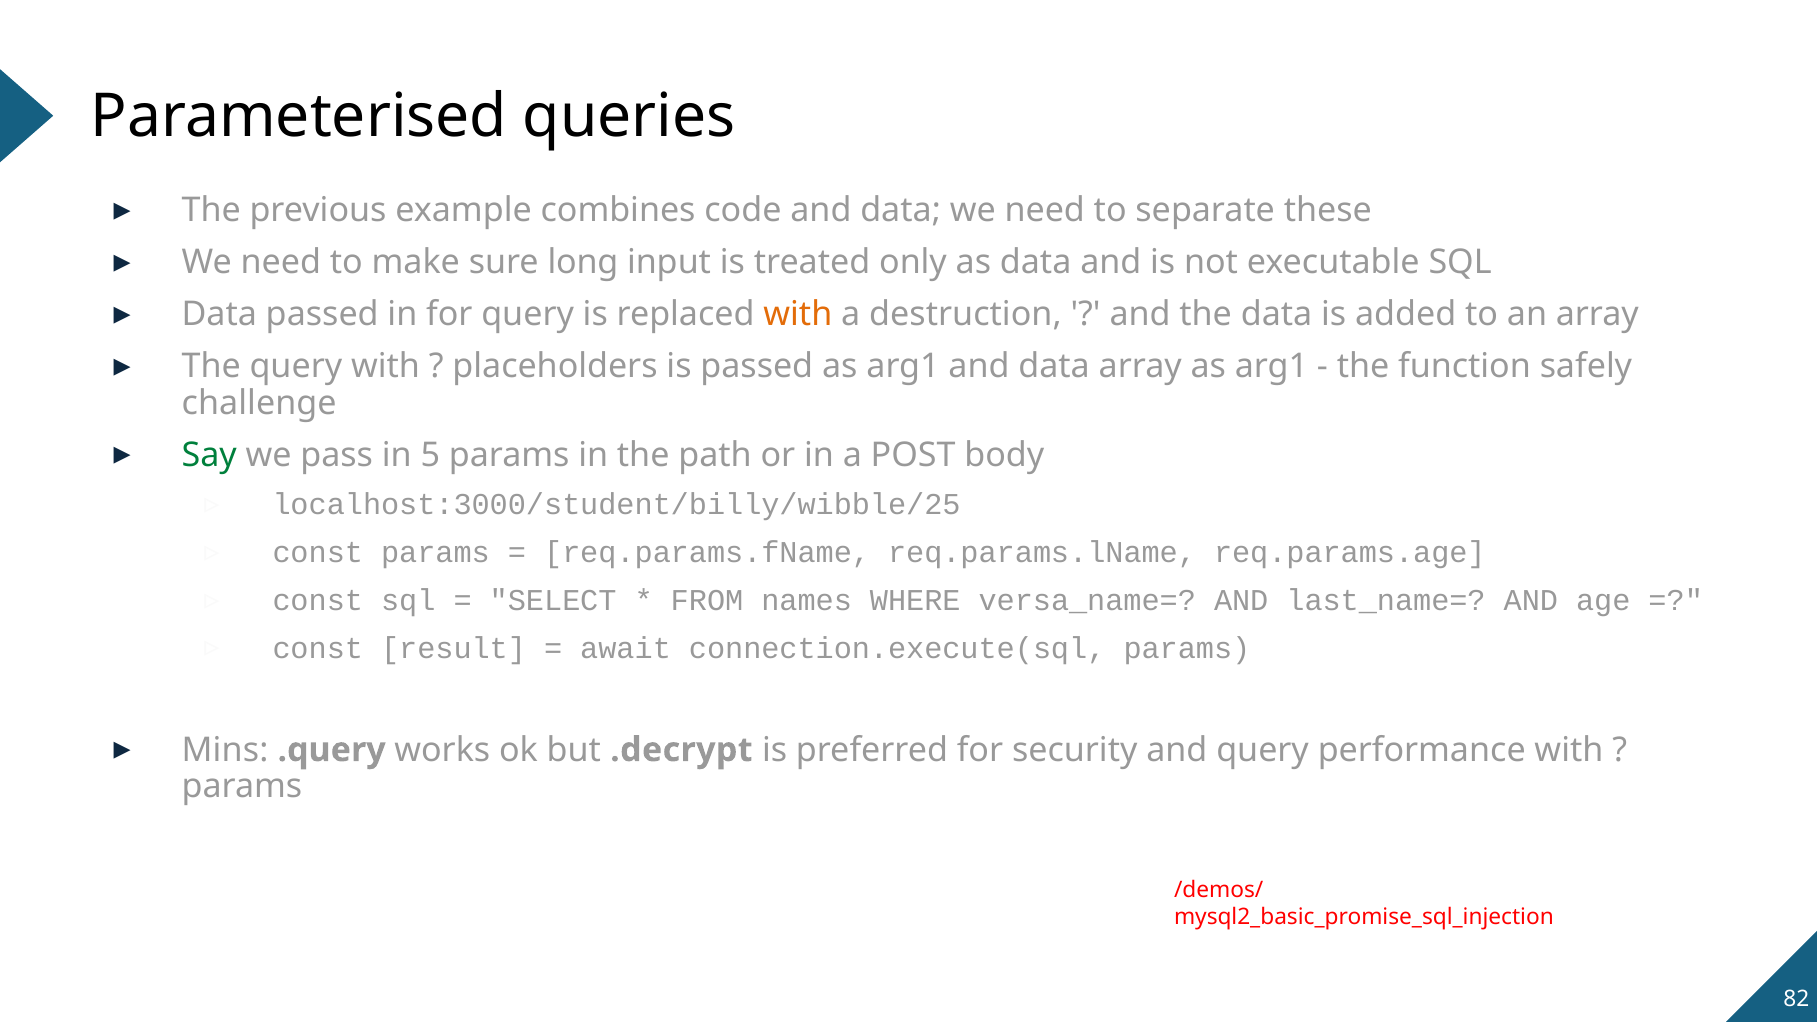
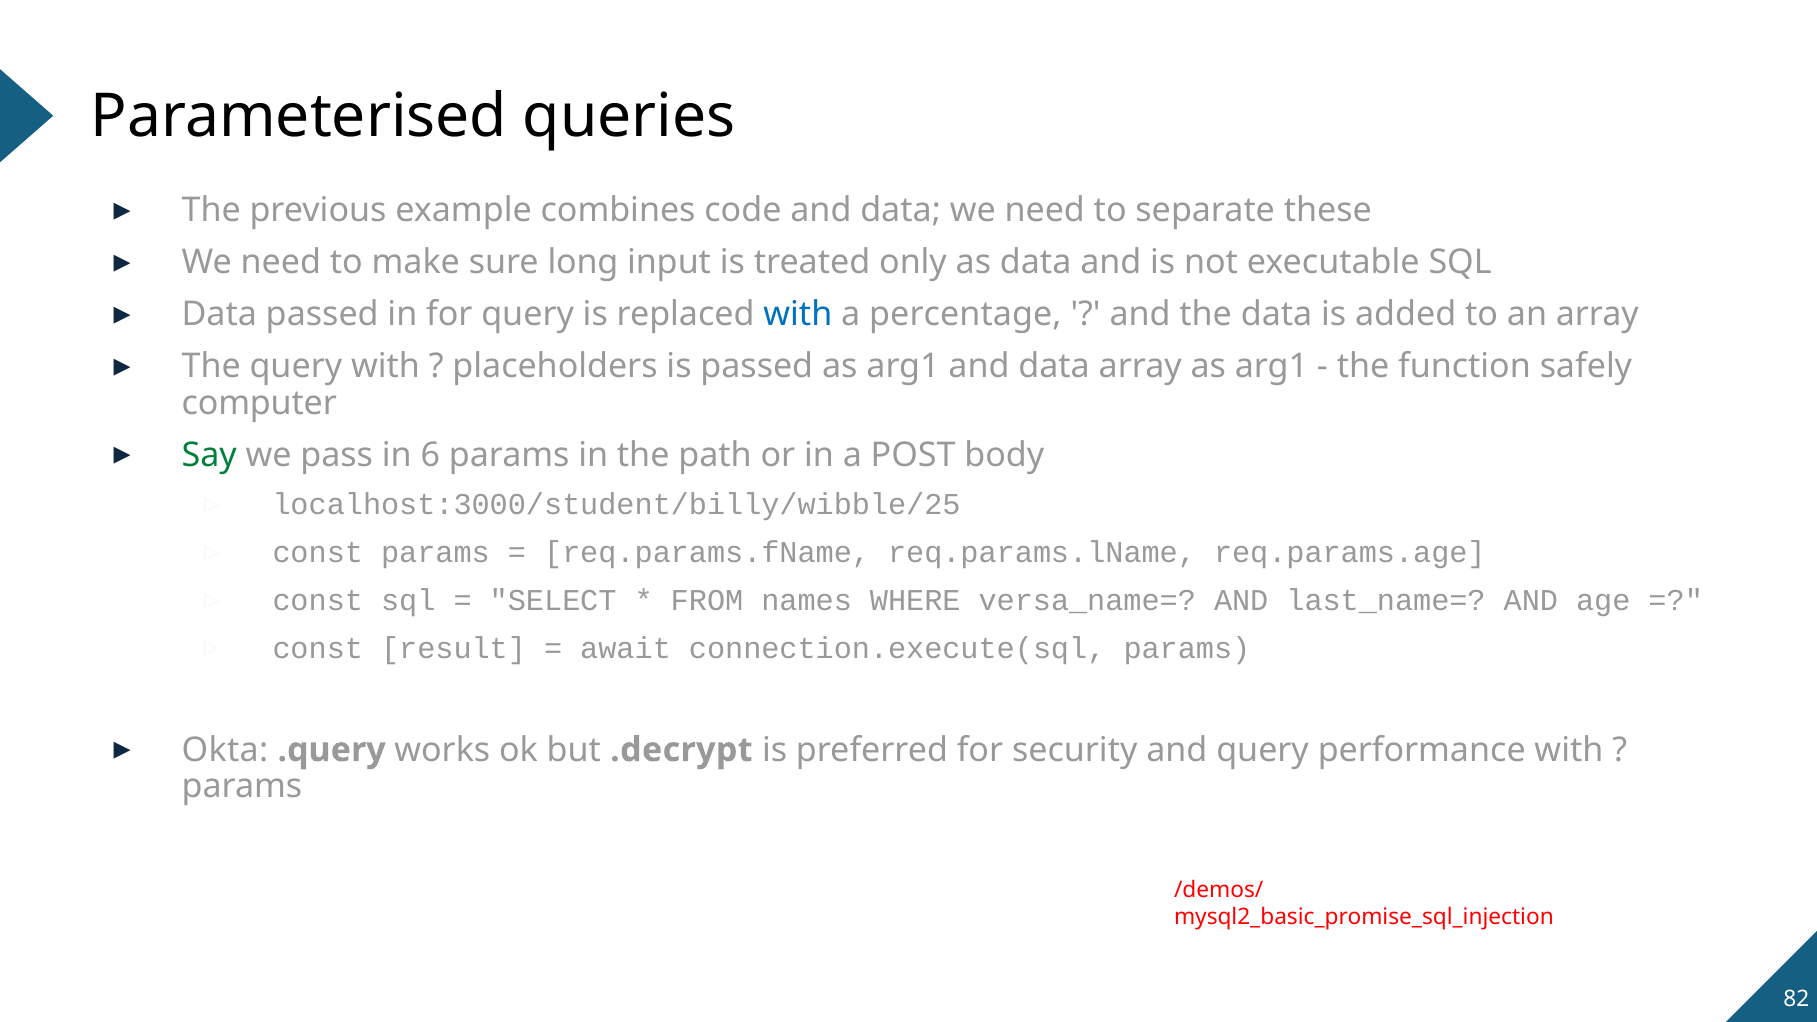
with colour: orange -> blue (798, 314)
destruction: destruction -> percentage (965, 314)
challenge: challenge -> computer (259, 403)
5: 5 -> 6 (430, 455)
Mins: Mins -> Okta (225, 750)
